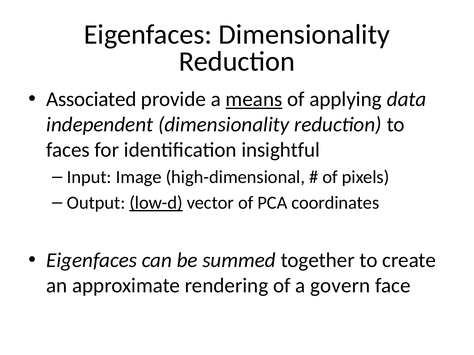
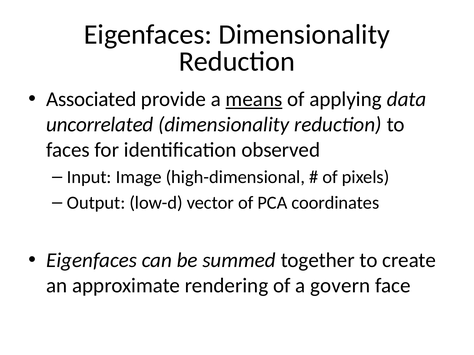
independent: independent -> uncorrelated (100, 125)
insightful: insightful -> observed (281, 150)
low-d underline: present -> none (156, 203)
